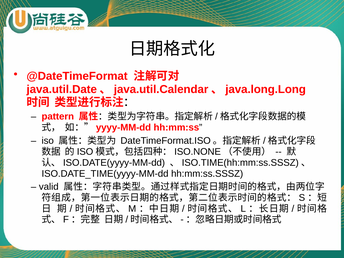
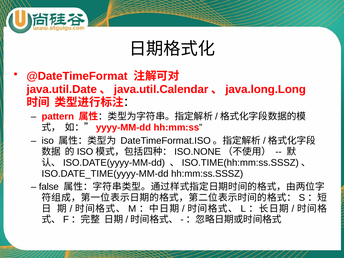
valid: valid -> false (49, 187)
